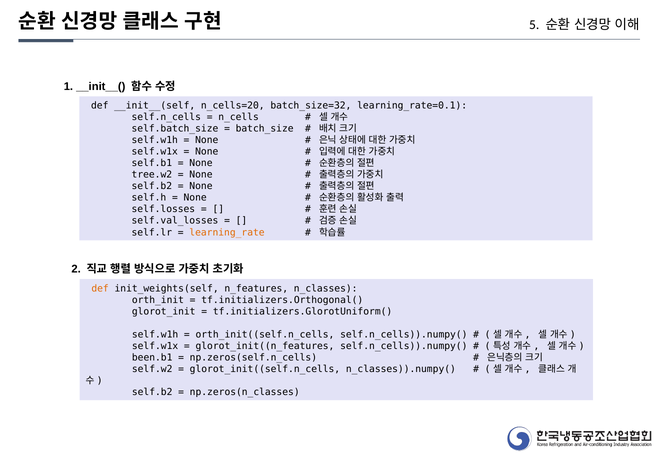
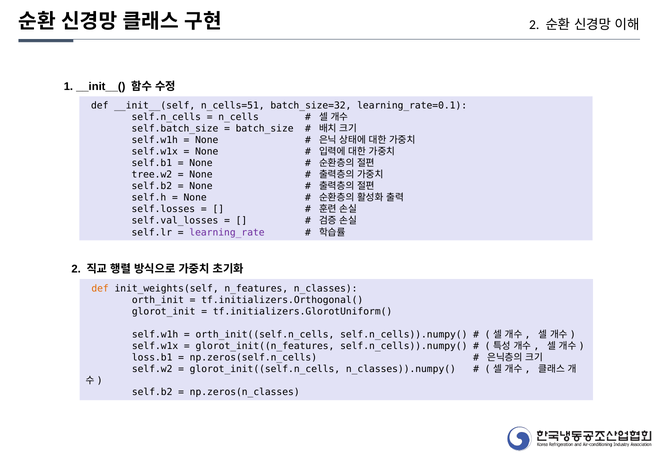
5: 5 -> 2 (534, 25)
n_cells=20: n_cells=20 -> n_cells=51 (233, 106)
learning_rate colour: orange -> purple (227, 233)
been.b1: been.b1 -> loss.b1 (152, 358)
